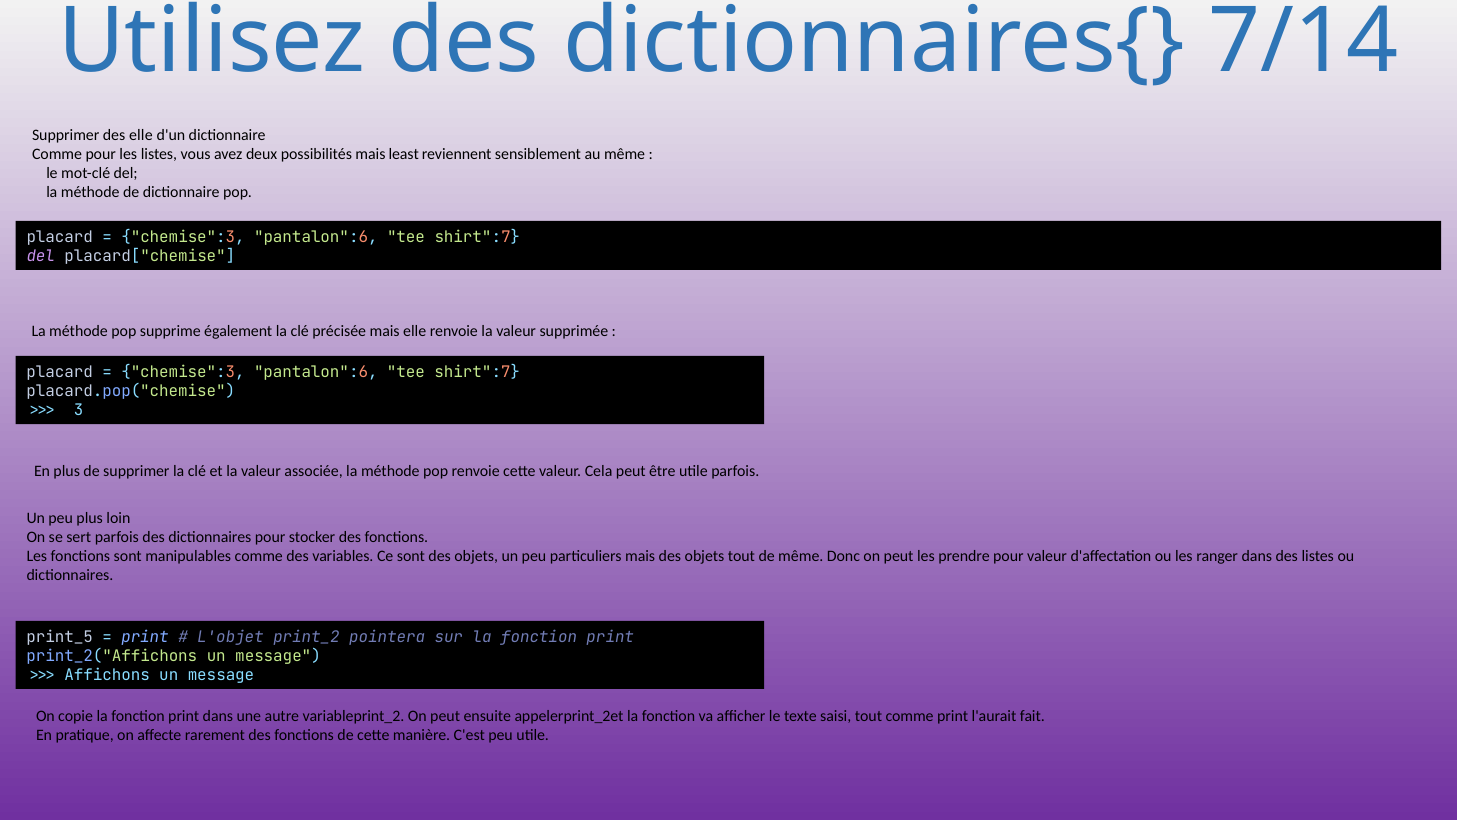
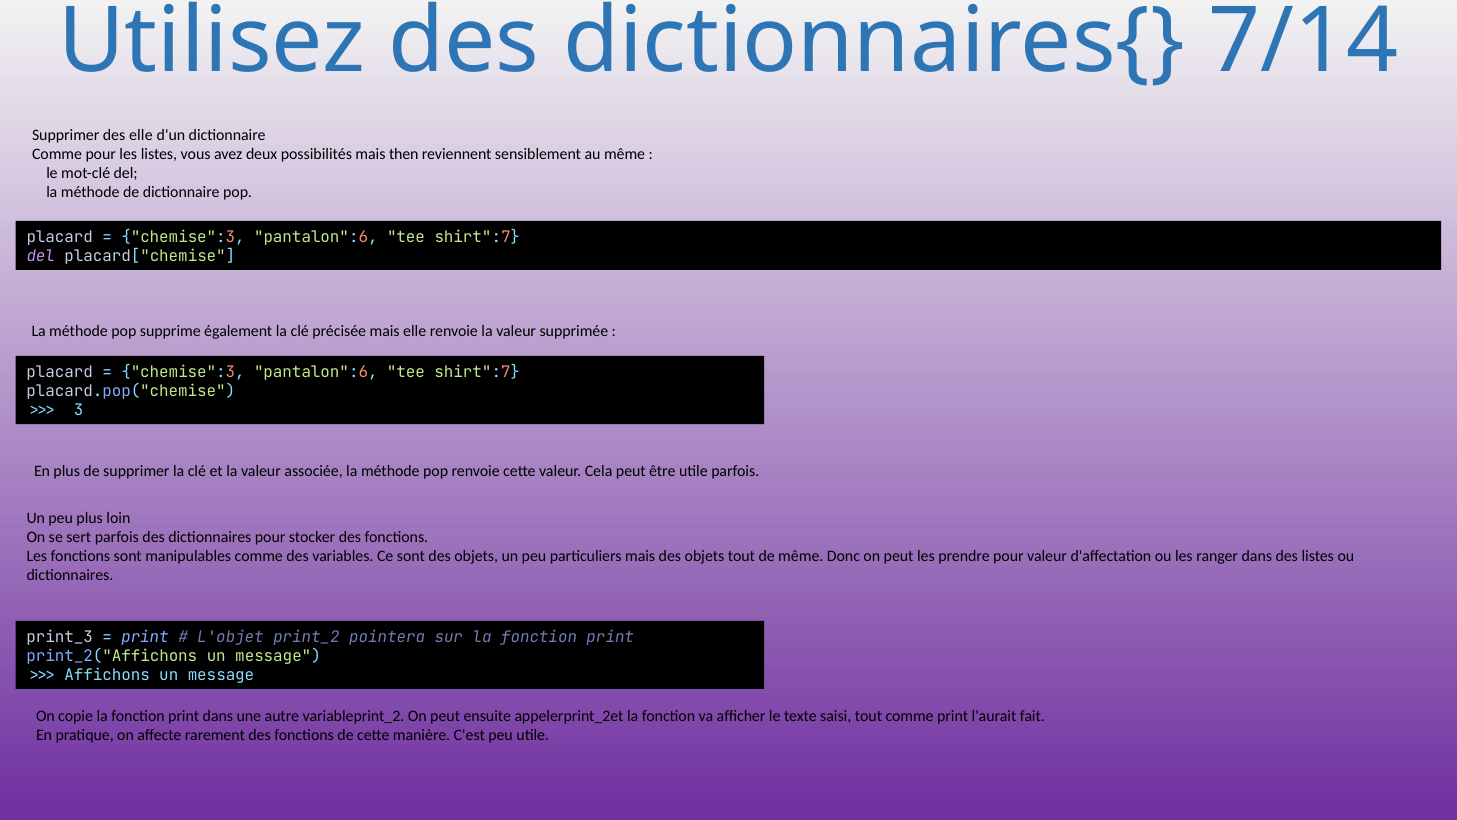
least: least -> then (404, 154)
print_5: print_5 -> print_3 (60, 636)
